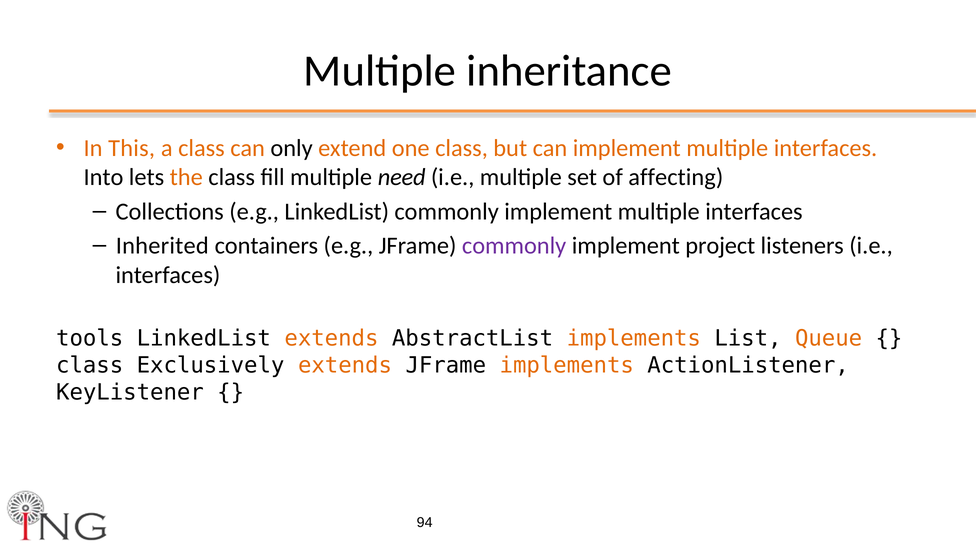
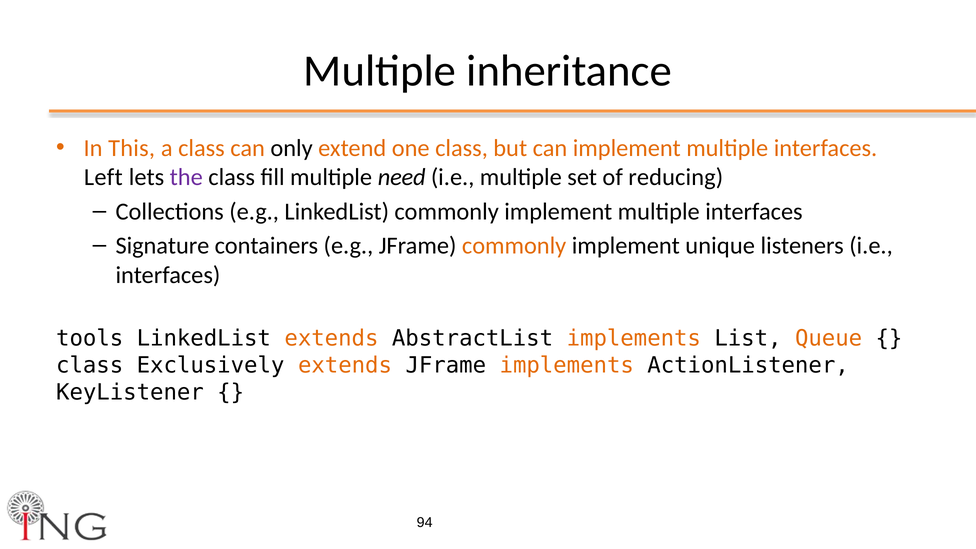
Into: Into -> Left (103, 177)
the colour: orange -> purple (186, 177)
affecting: affecting -> reducing (676, 177)
Inherited: Inherited -> Signature (162, 246)
commonly colour: purple -> orange (514, 246)
project: project -> unique (720, 246)
